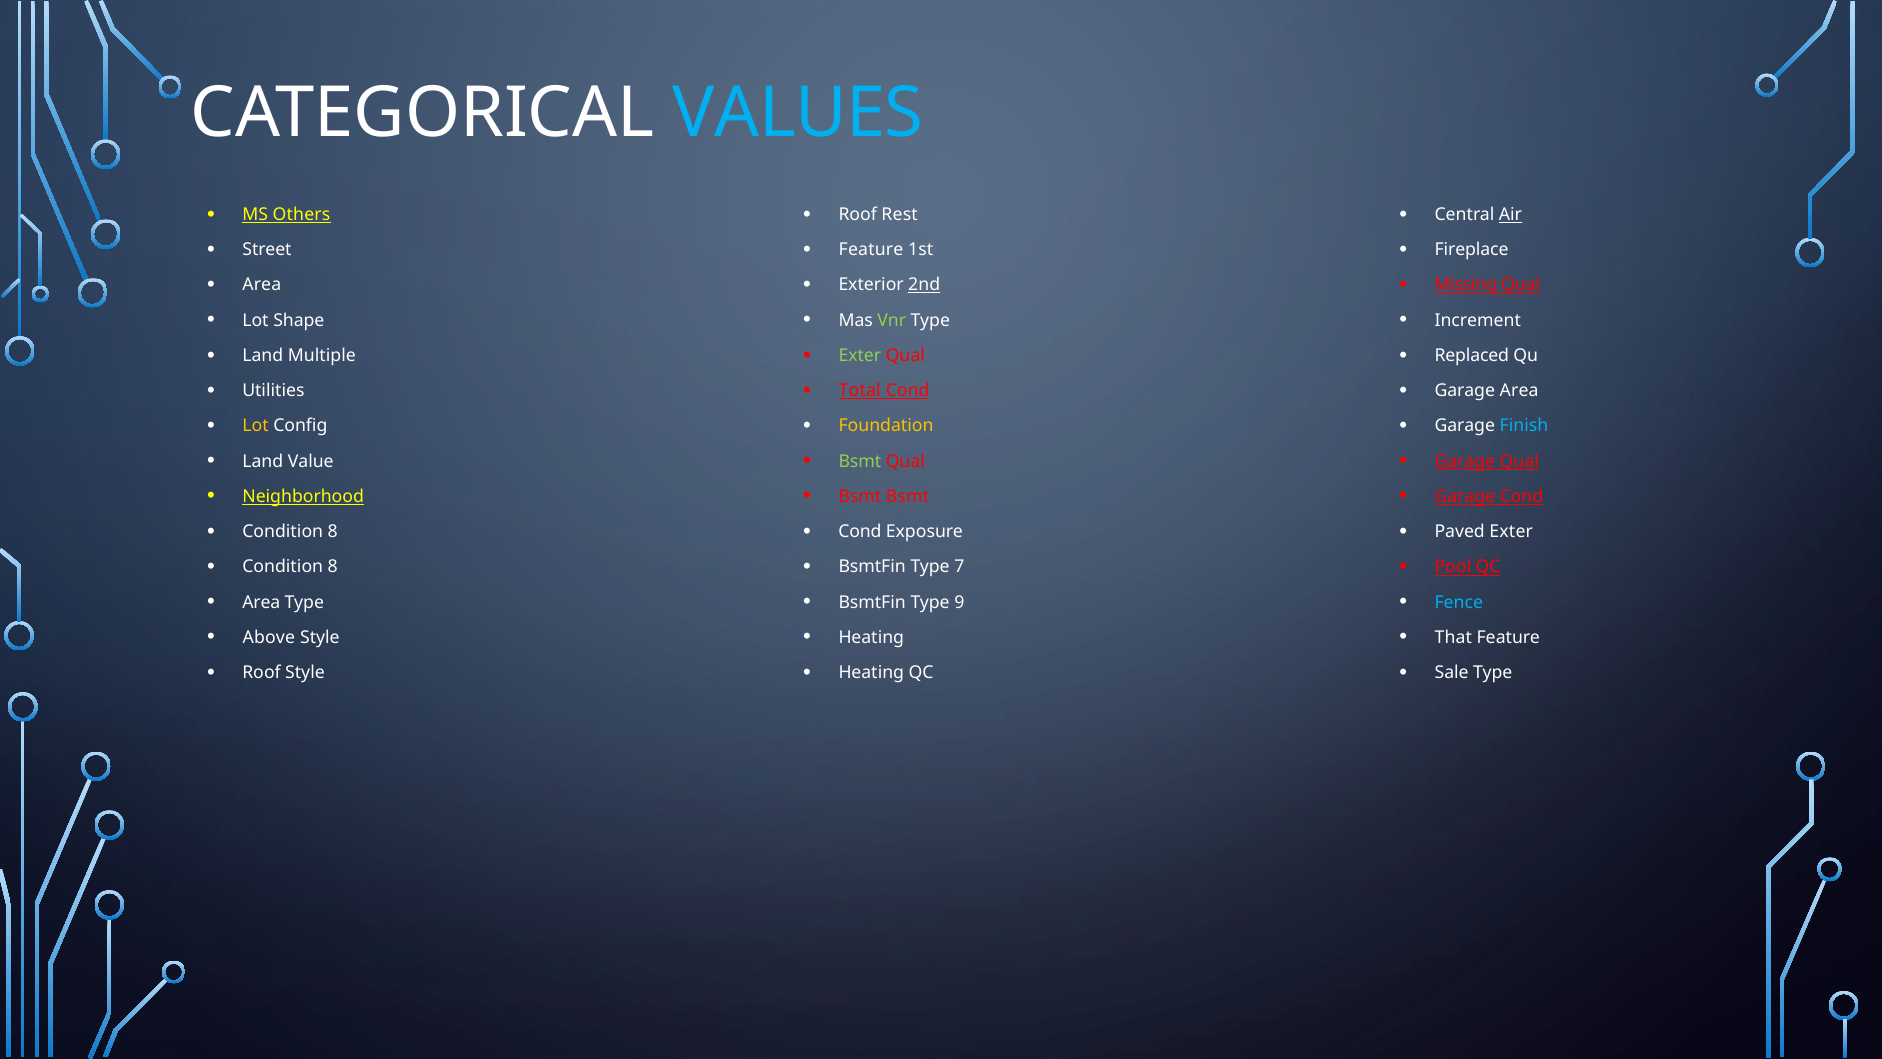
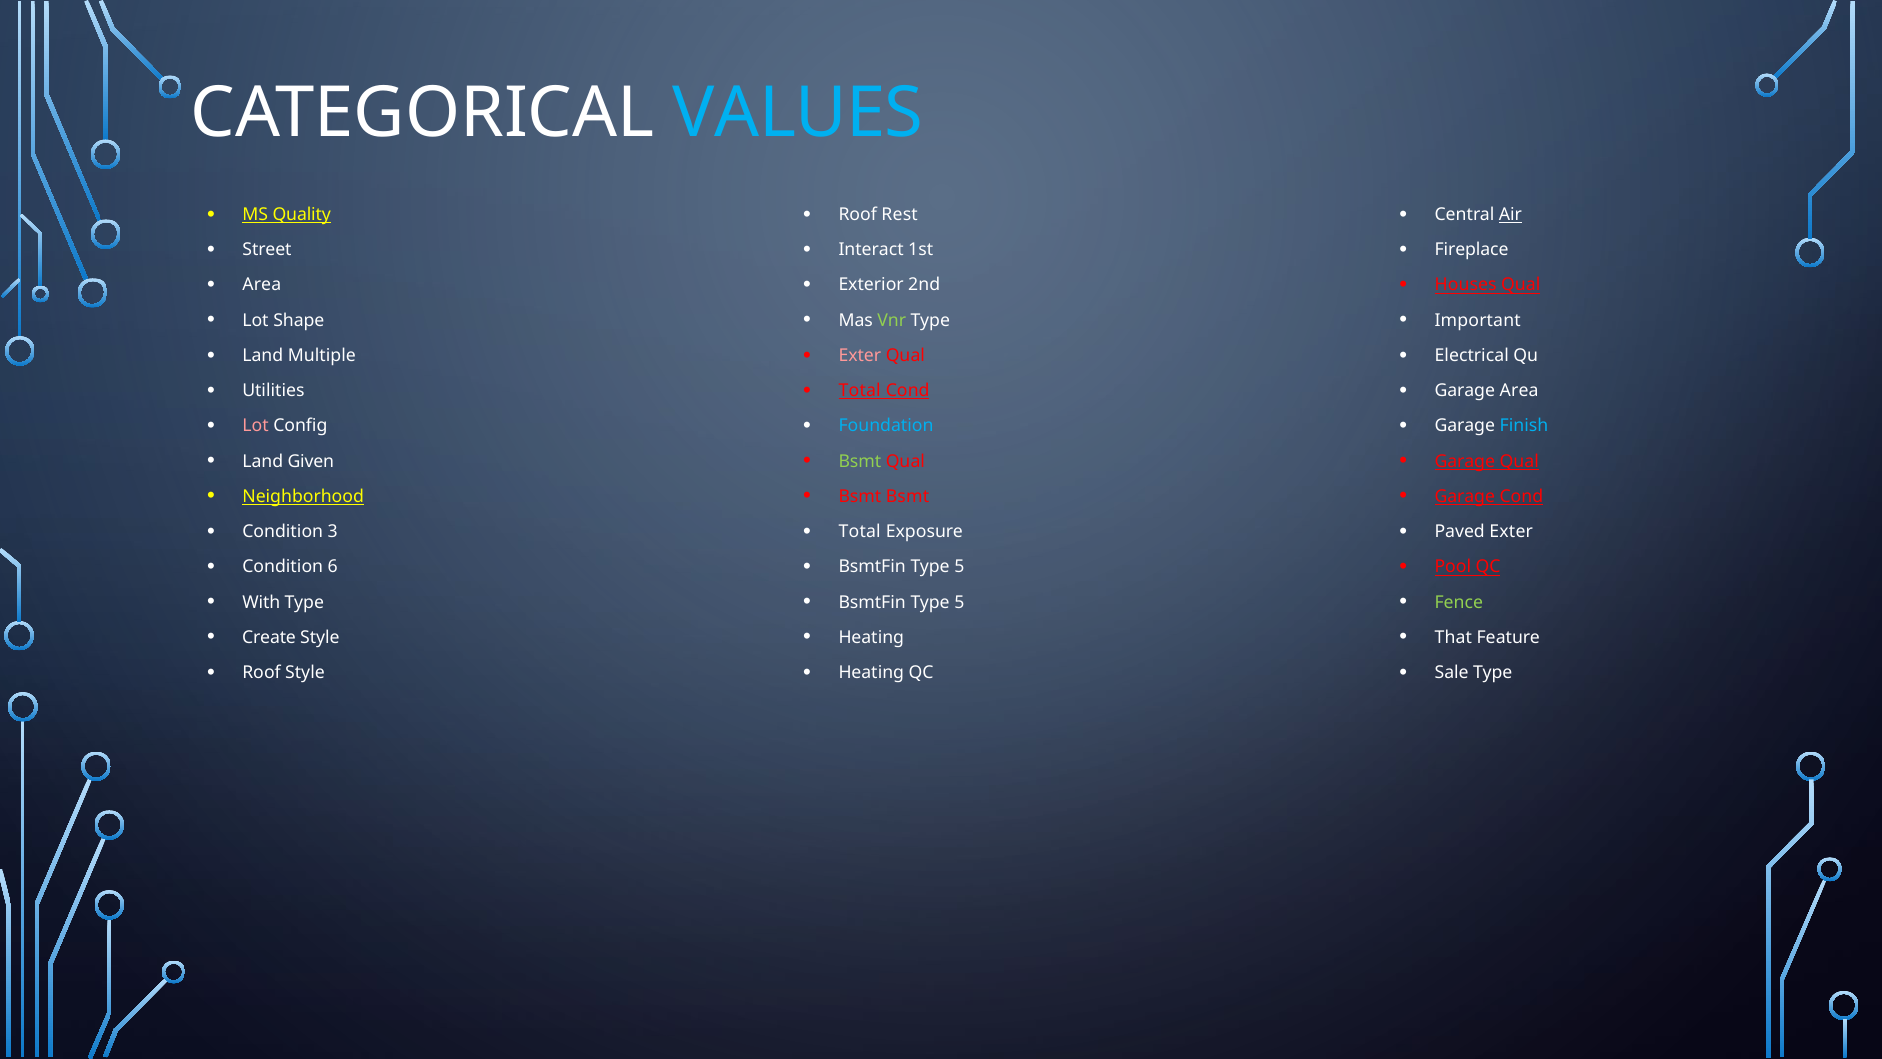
Others: Others -> Quality (302, 215)
Feature: Feature -> Interact (871, 250)
2nd underline: present -> none (924, 285)
Missing: Missing -> Houses (1466, 285)
Increment: Increment -> Important (1478, 320)
Exter colour: light green -> pink (860, 355)
Replaced: Replaced -> Electrical (1472, 355)
Lot colour: yellow -> pink (256, 426)
Foundation colour: yellow -> light blue (886, 426)
Value: Value -> Given (311, 461)
8: 8 -> 3 (333, 532)
Cond: Cond -> Total (860, 532)
8: 8 -> 6 (333, 567)
7: 7 -> 5 (959, 567)
Area: Area -> With (261, 602)
9: 9 -> 5 (959, 602)
Fence colour: light blue -> light green (1459, 602)
Above: Above -> Create (269, 637)
